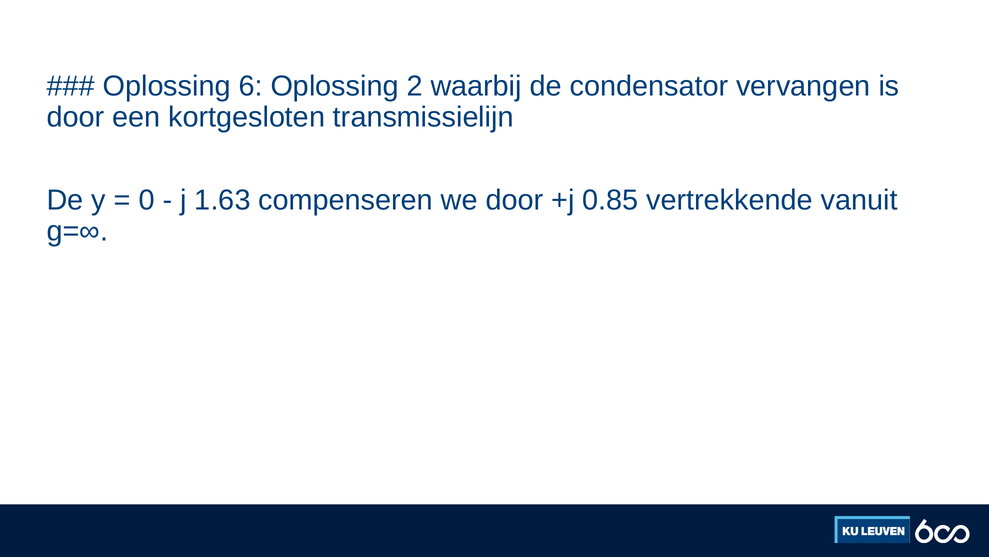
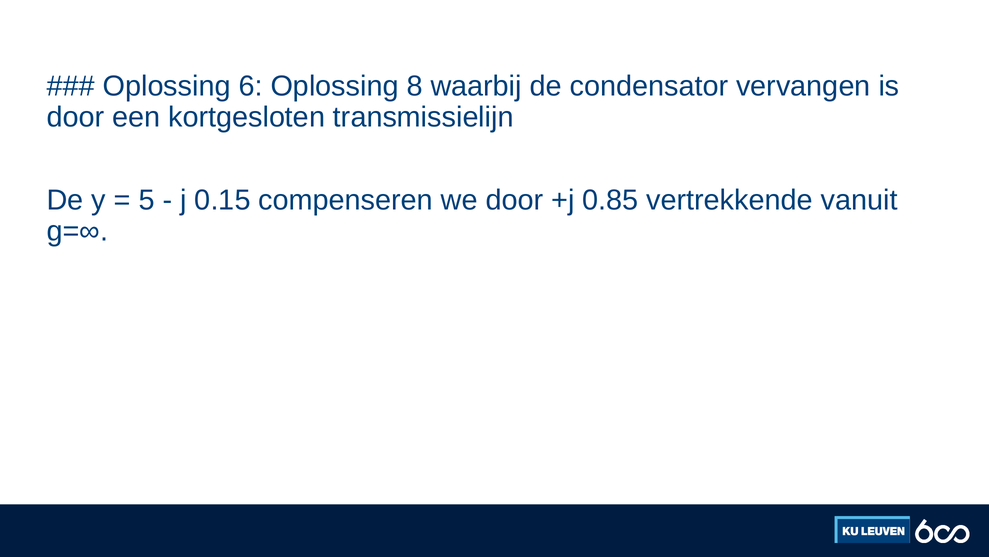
2: 2 -> 8 (415, 86)
0: 0 -> 5 (147, 200)
1.63: 1.63 -> 0.15 (223, 200)
